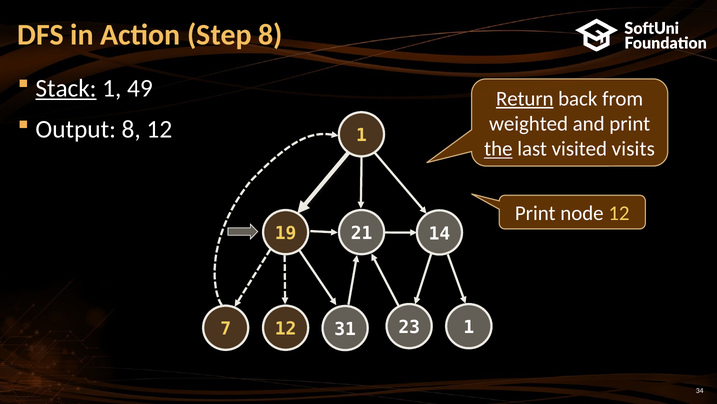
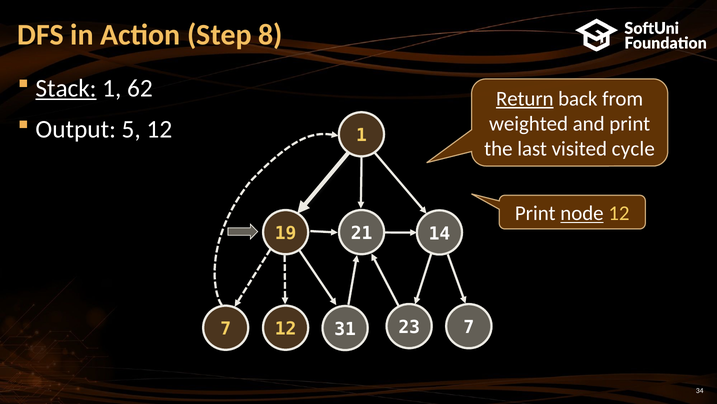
49: 49 -> 62 (140, 88)
Output 8: 8 -> 5 (131, 129)
the underline: present -> none (498, 149)
visits: visits -> cycle (633, 149)
node underline: none -> present (582, 213)
23 1: 1 -> 7 (469, 327)
